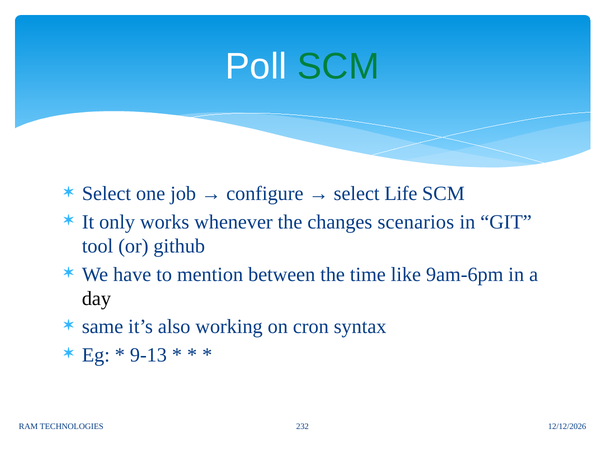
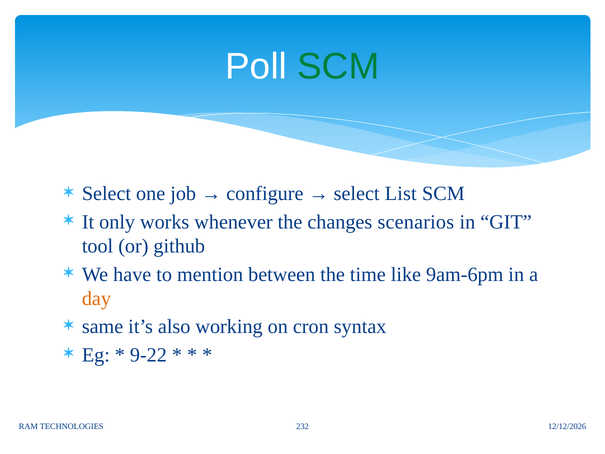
Life: Life -> List (401, 194)
day colour: black -> orange (96, 298)
9-13: 9-13 -> 9-22 (148, 355)
